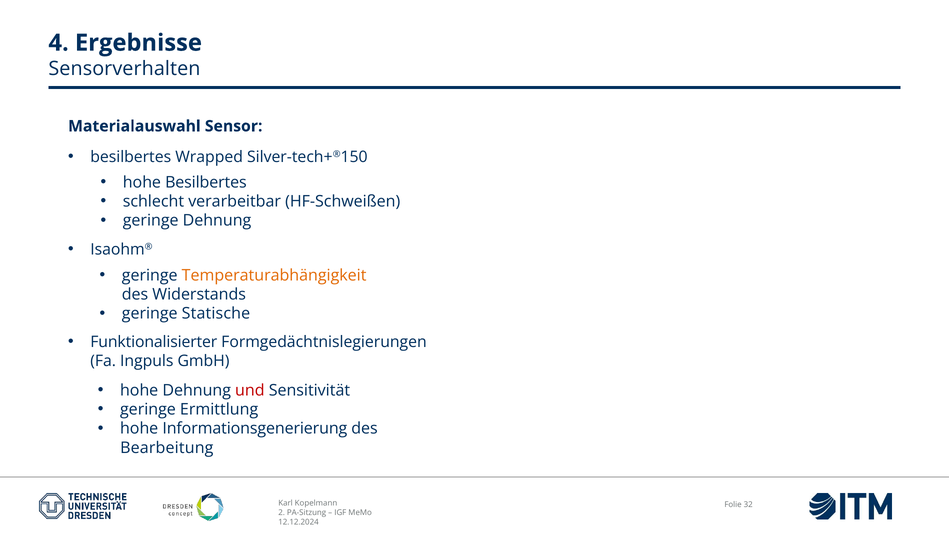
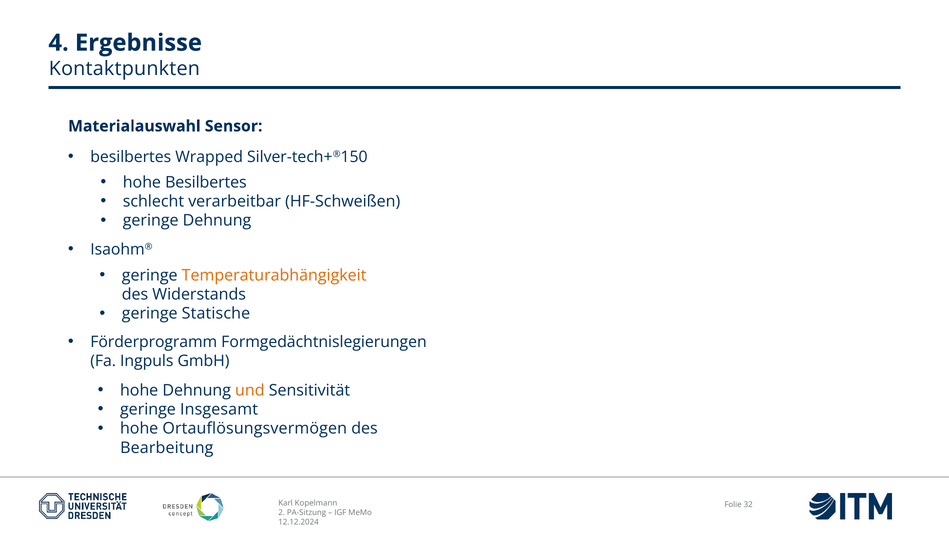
Sensorverhalten: Sensorverhalten -> Kontaktpunkten (124, 69)
Funktionalisierter: Funktionalisierter -> Förderprogramm (154, 342)
und colour: red -> orange (250, 390)
Ermittlung: Ermittlung -> Insgesamt (219, 409)
Informationsgenerierung: Informationsgenerierung -> Ortauflösungsvermögen (255, 429)
